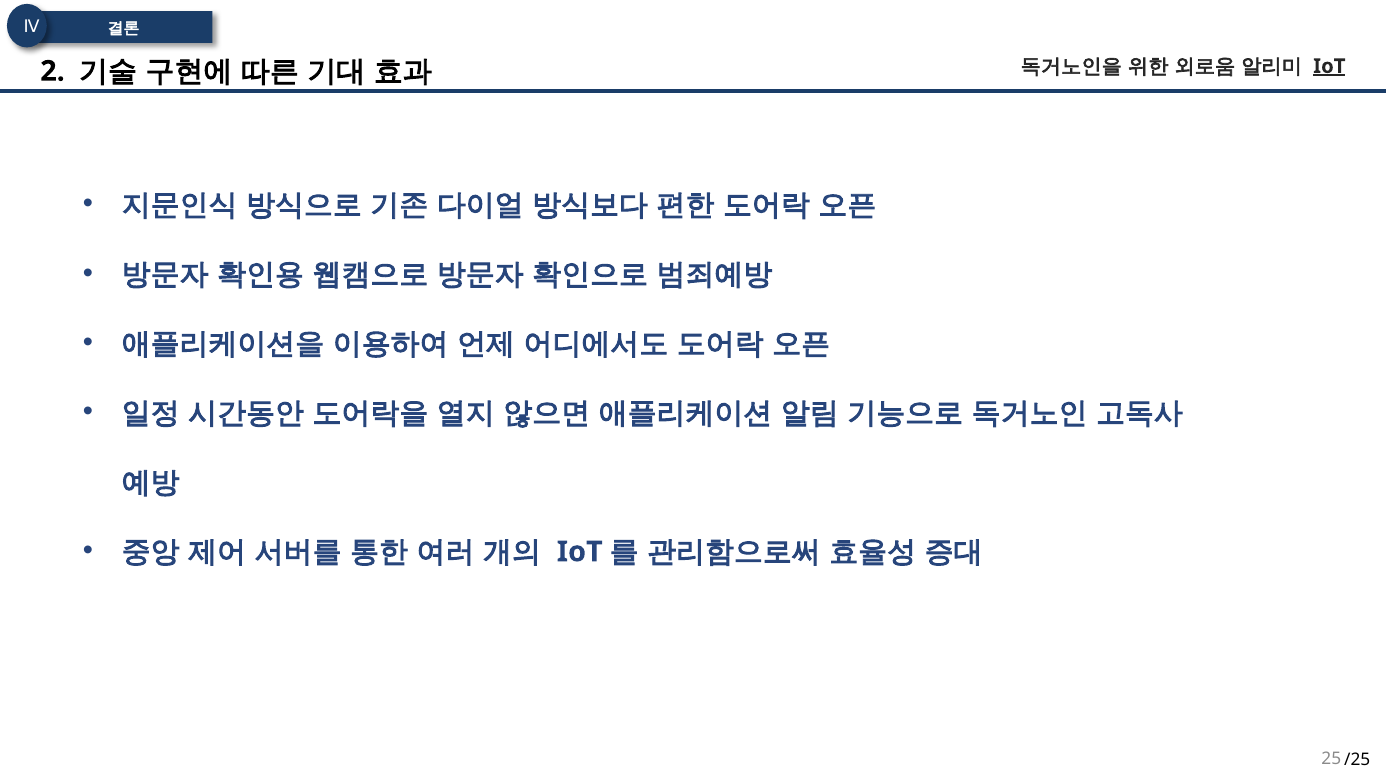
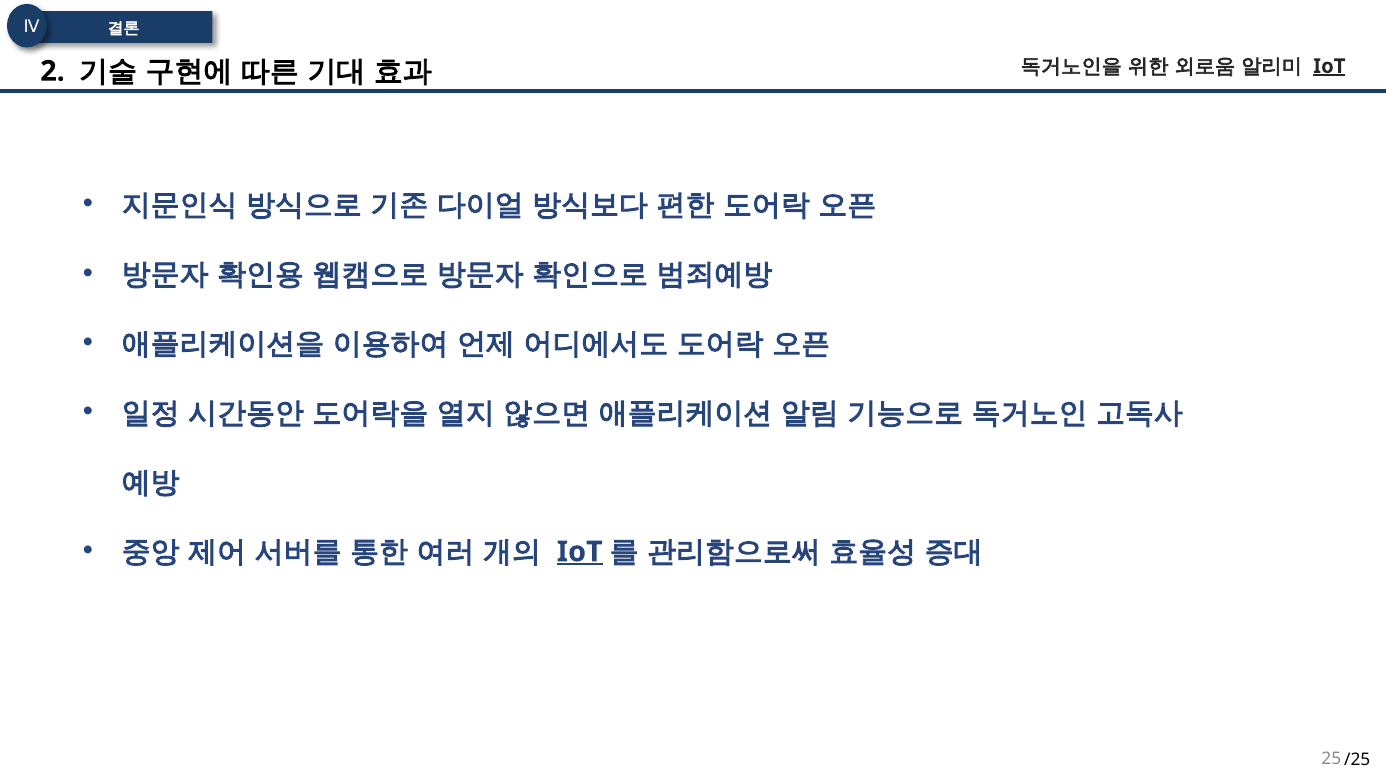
IoT underline: none -> present (580, 551)
